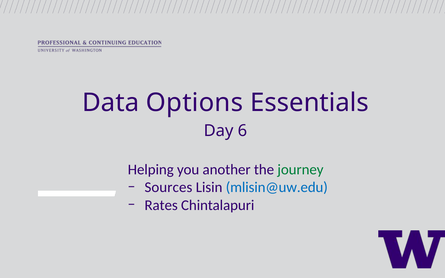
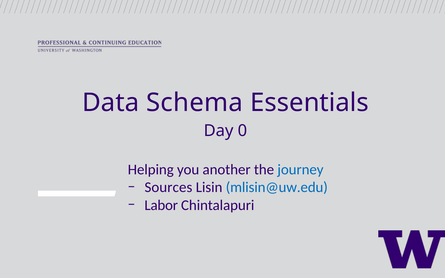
Options: Options -> Schema (195, 103)
6: 6 -> 0 (243, 131)
journey colour: green -> blue (300, 170)
Rates: Rates -> Labor (161, 205)
